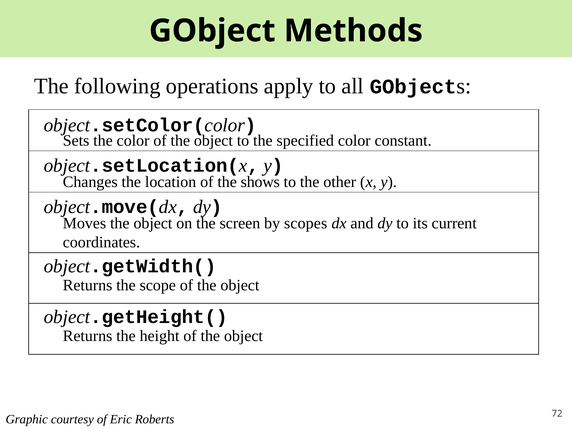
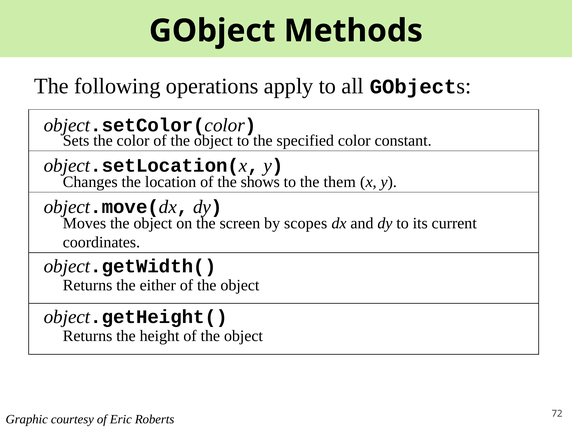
other: other -> them (340, 182)
scope: scope -> either (158, 285)
